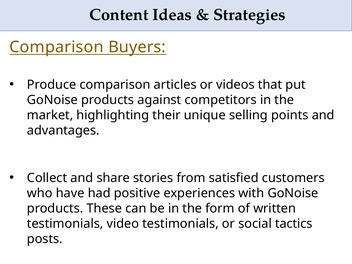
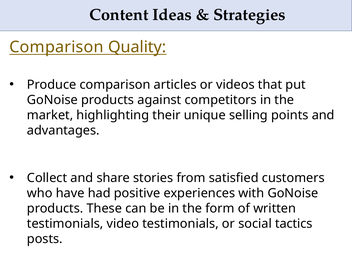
Buyers: Buyers -> Quality (137, 47)
